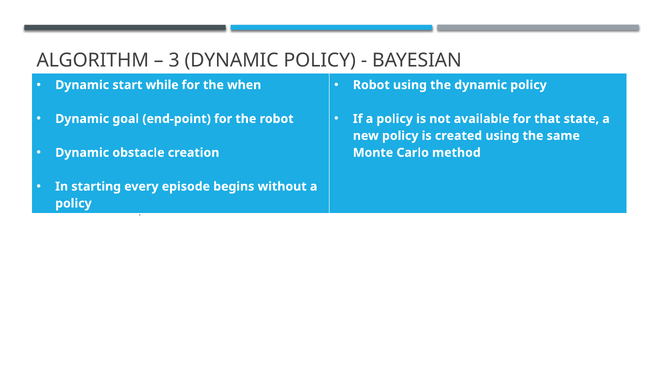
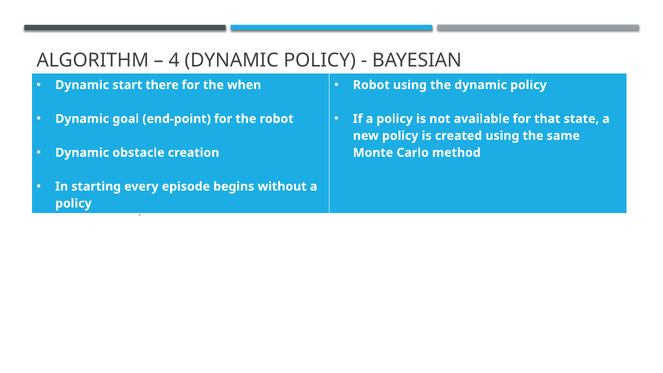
3: 3 -> 4 (174, 61)
start while: while -> there (162, 85)
